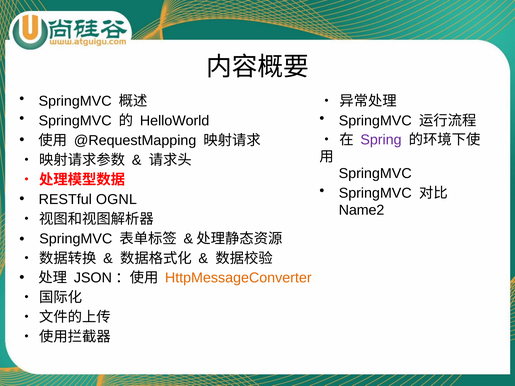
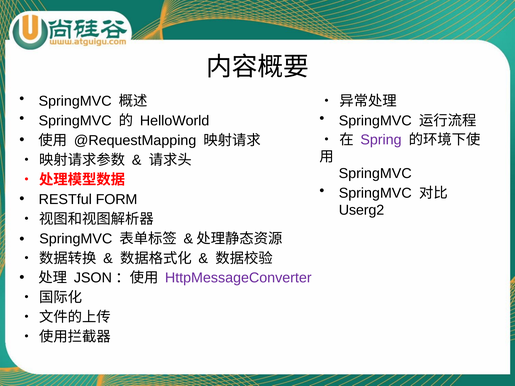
OGNL: OGNL -> FORM (117, 199)
Name2: Name2 -> Userg2 (362, 210)
HttpMessageConverter colour: orange -> purple (238, 278)
